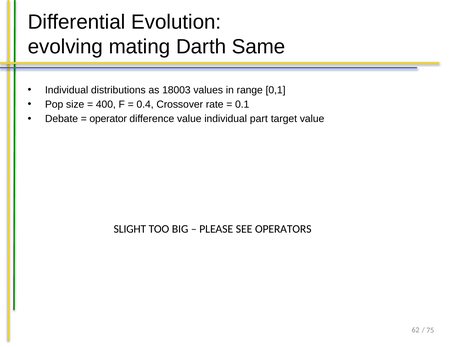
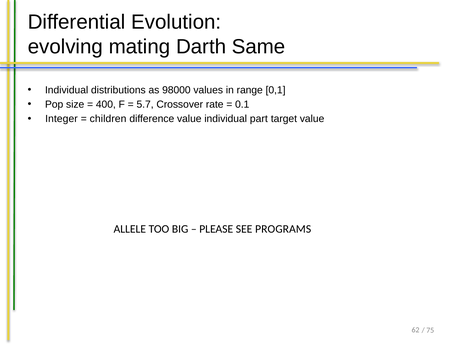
18003: 18003 -> 98000 (176, 90)
0.4: 0.4 -> 5.7 (145, 104)
Debate: Debate -> Integer (61, 119)
operator: operator -> children (108, 119)
SLIGHT: SLIGHT -> ALLELE (130, 229)
OPERATORS: OPERATORS -> PROGRAMS (283, 229)
